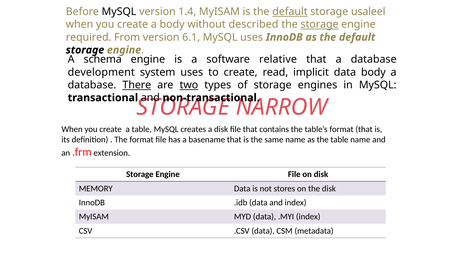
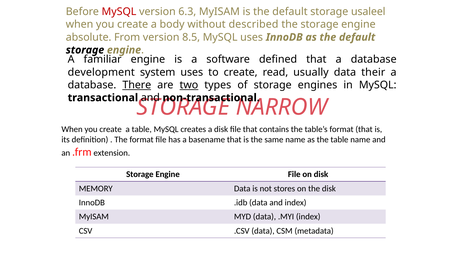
MySQL colour: black -> red (119, 12)
1.4: 1.4 -> 6.3 (187, 12)
default underline: present -> none (290, 12)
storage underline: present -> none (320, 24)
required: required -> absolute (89, 37)
6.1: 6.1 -> 8.5 (191, 37)
schema: schema -> familiar (103, 59)
relative: relative -> defined (278, 59)
implicit: implicit -> usually (311, 72)
data body: body -> their (373, 72)
